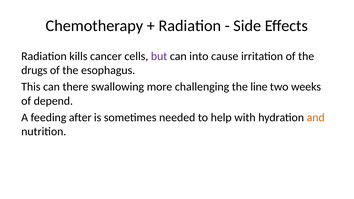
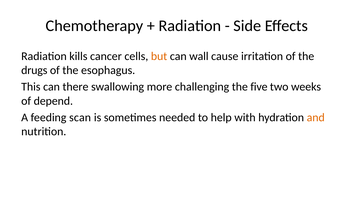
but colour: purple -> orange (159, 56)
into: into -> wall (199, 56)
line: line -> five (259, 87)
after: after -> scan (80, 117)
